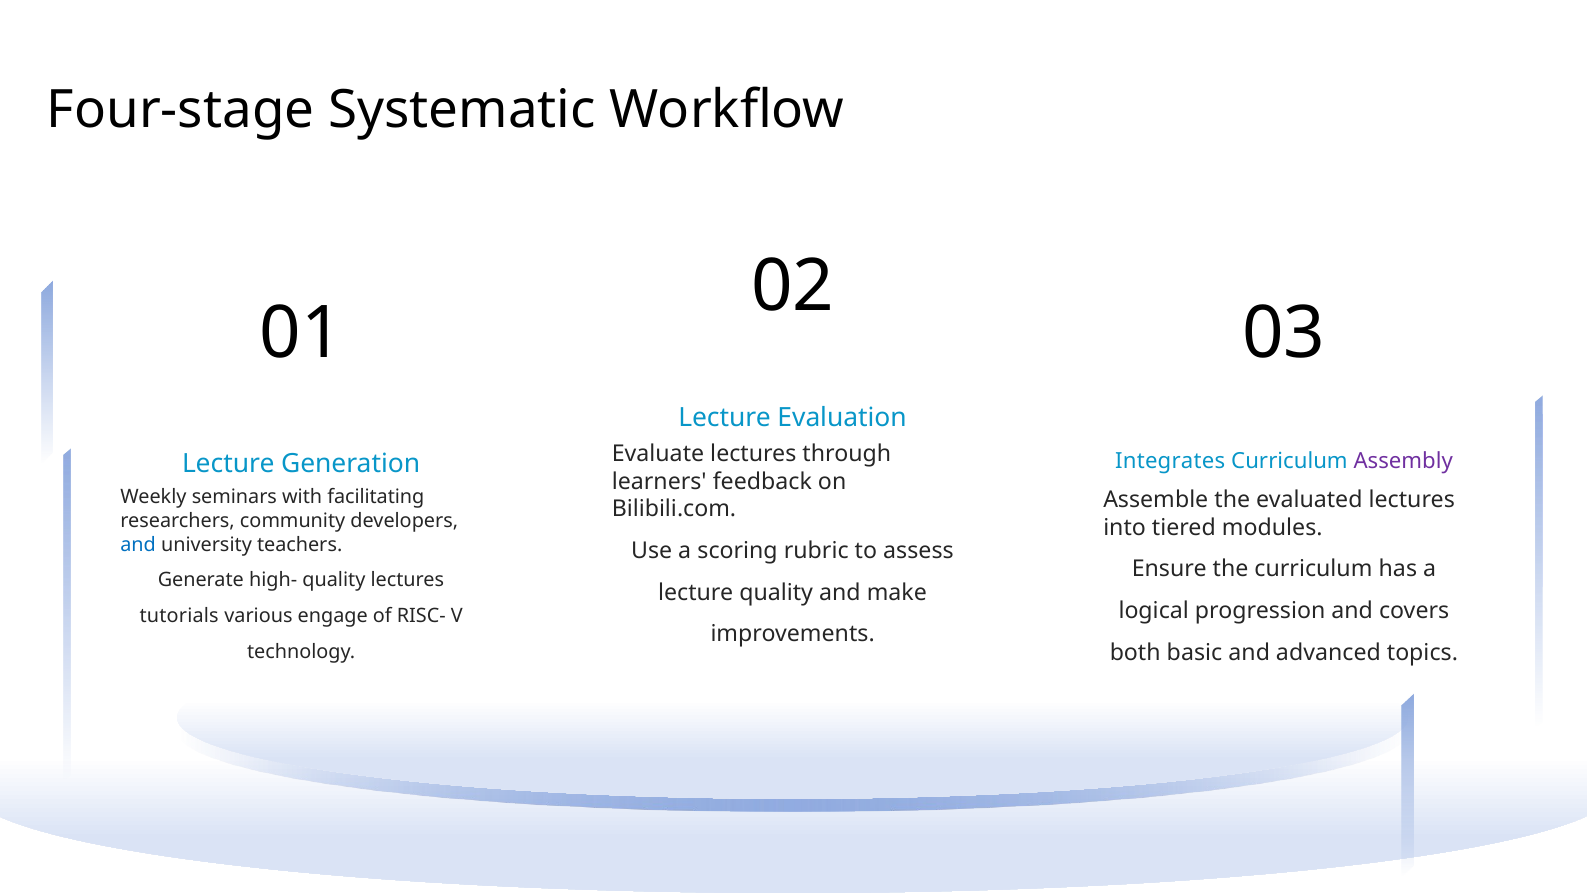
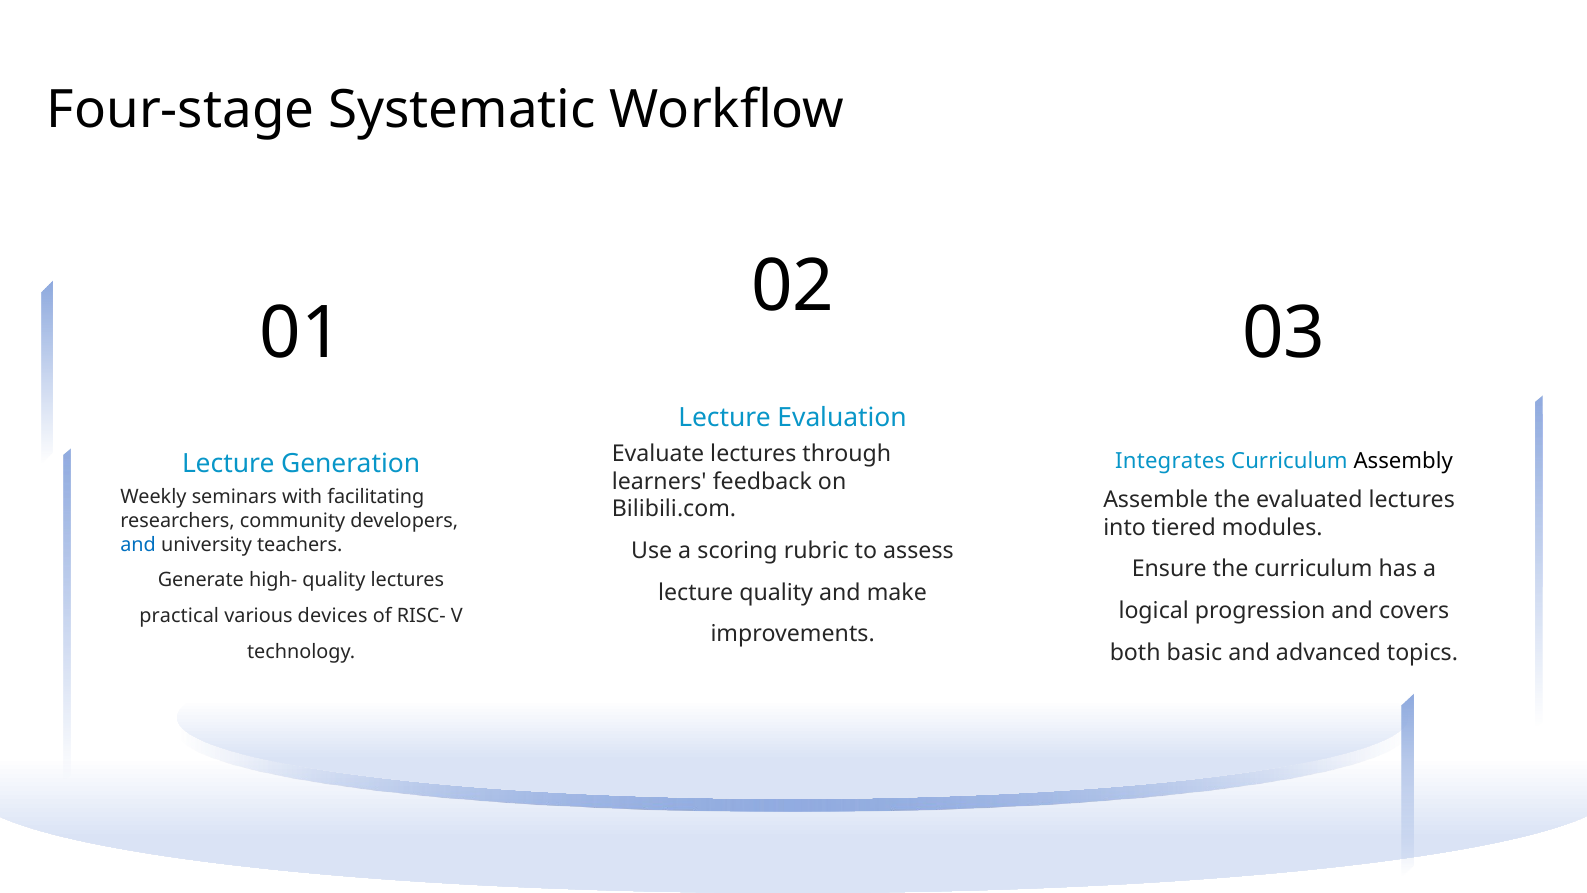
Assembly colour: purple -> black (1403, 461)
tutorials: tutorials -> practical (179, 616)
engage: engage -> devices (333, 616)
